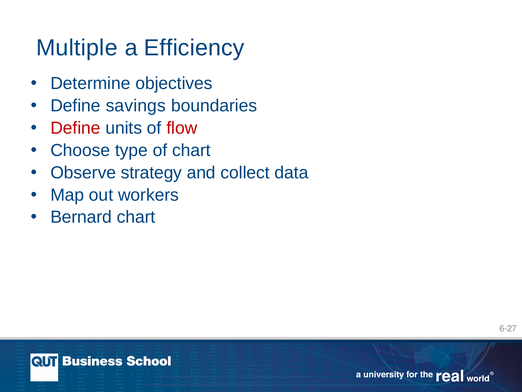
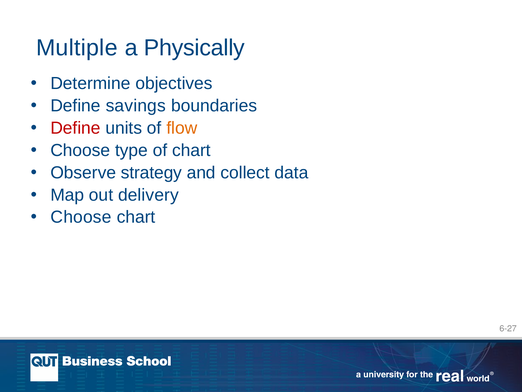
Efficiency: Efficiency -> Physically (194, 48)
flow colour: red -> orange (182, 128)
workers: workers -> delivery (148, 195)
Bernard: Bernard -> Choose (81, 217)
